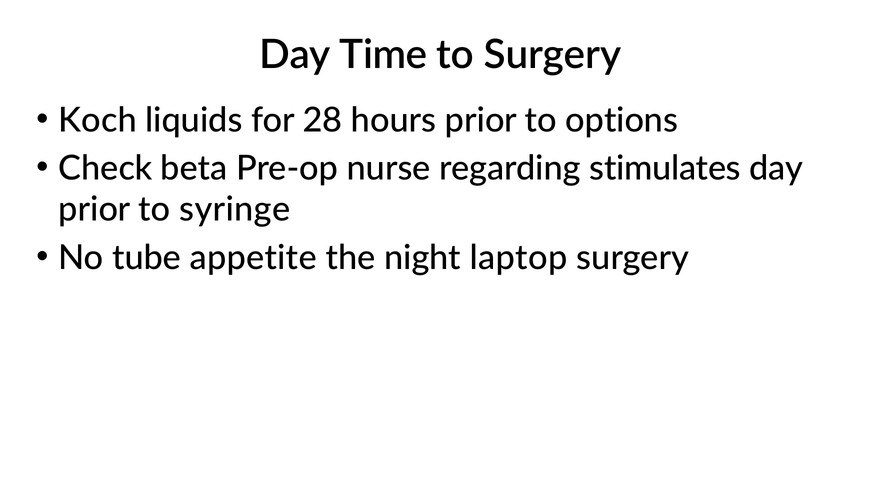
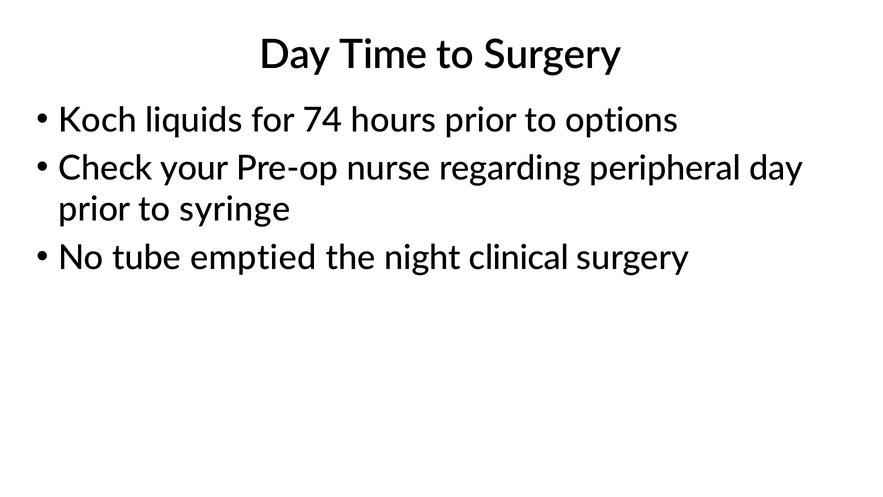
28: 28 -> 74 (323, 120)
beta: beta -> your (194, 168)
stimulates: stimulates -> peripheral (665, 168)
appetite: appetite -> emptied (253, 258)
laptop: laptop -> clinical (519, 258)
